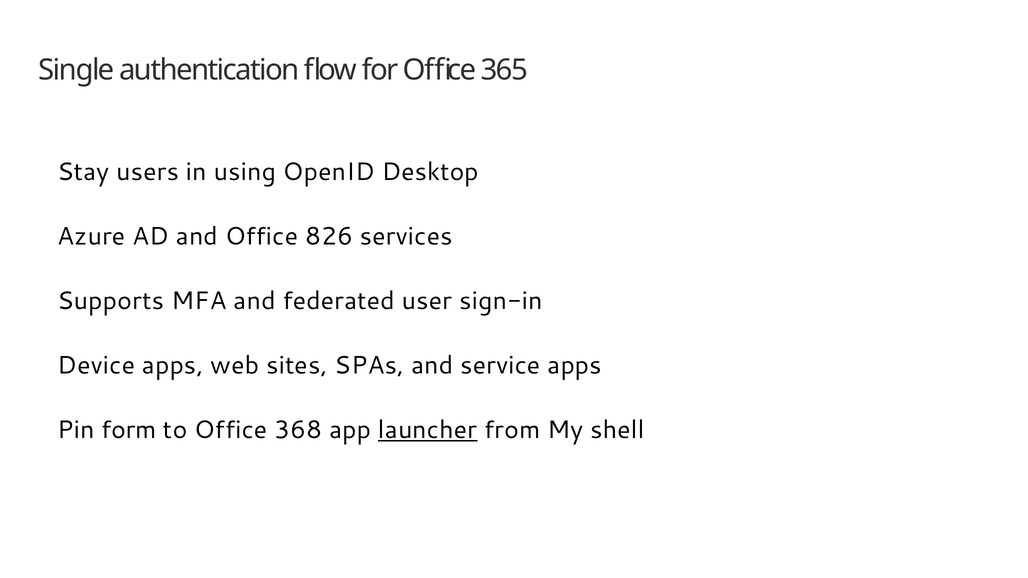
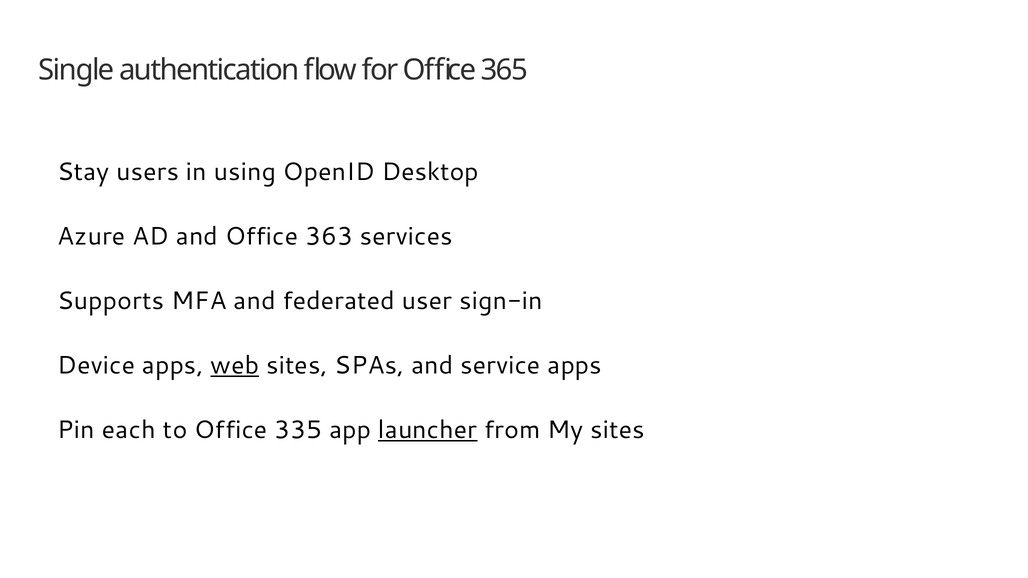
826: 826 -> 363 (329, 237)
web underline: none -> present (235, 366)
form: form -> each (129, 430)
368: 368 -> 335 (298, 430)
My shell: shell -> sites (618, 430)
